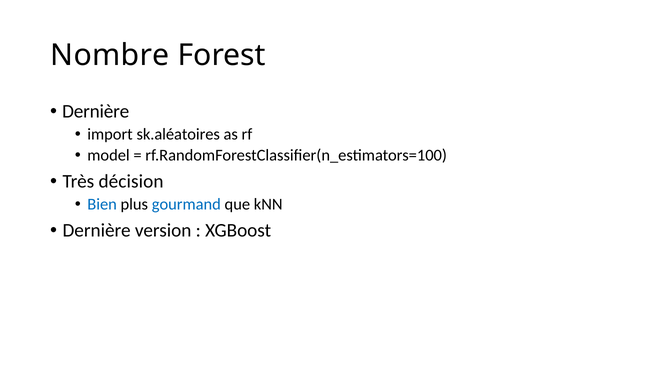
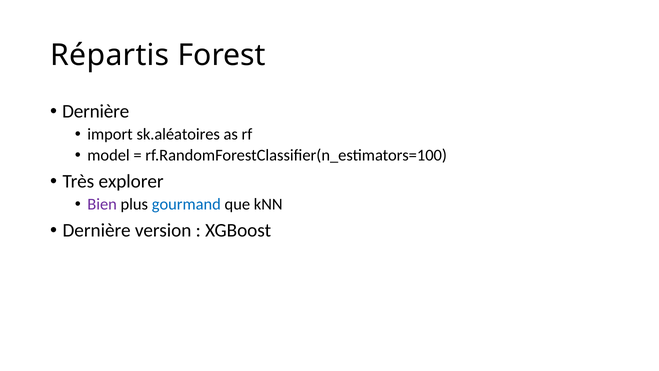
Nombre: Nombre -> Répartis (110, 55)
décision: décision -> explorer (131, 181)
Bien colour: blue -> purple (102, 204)
